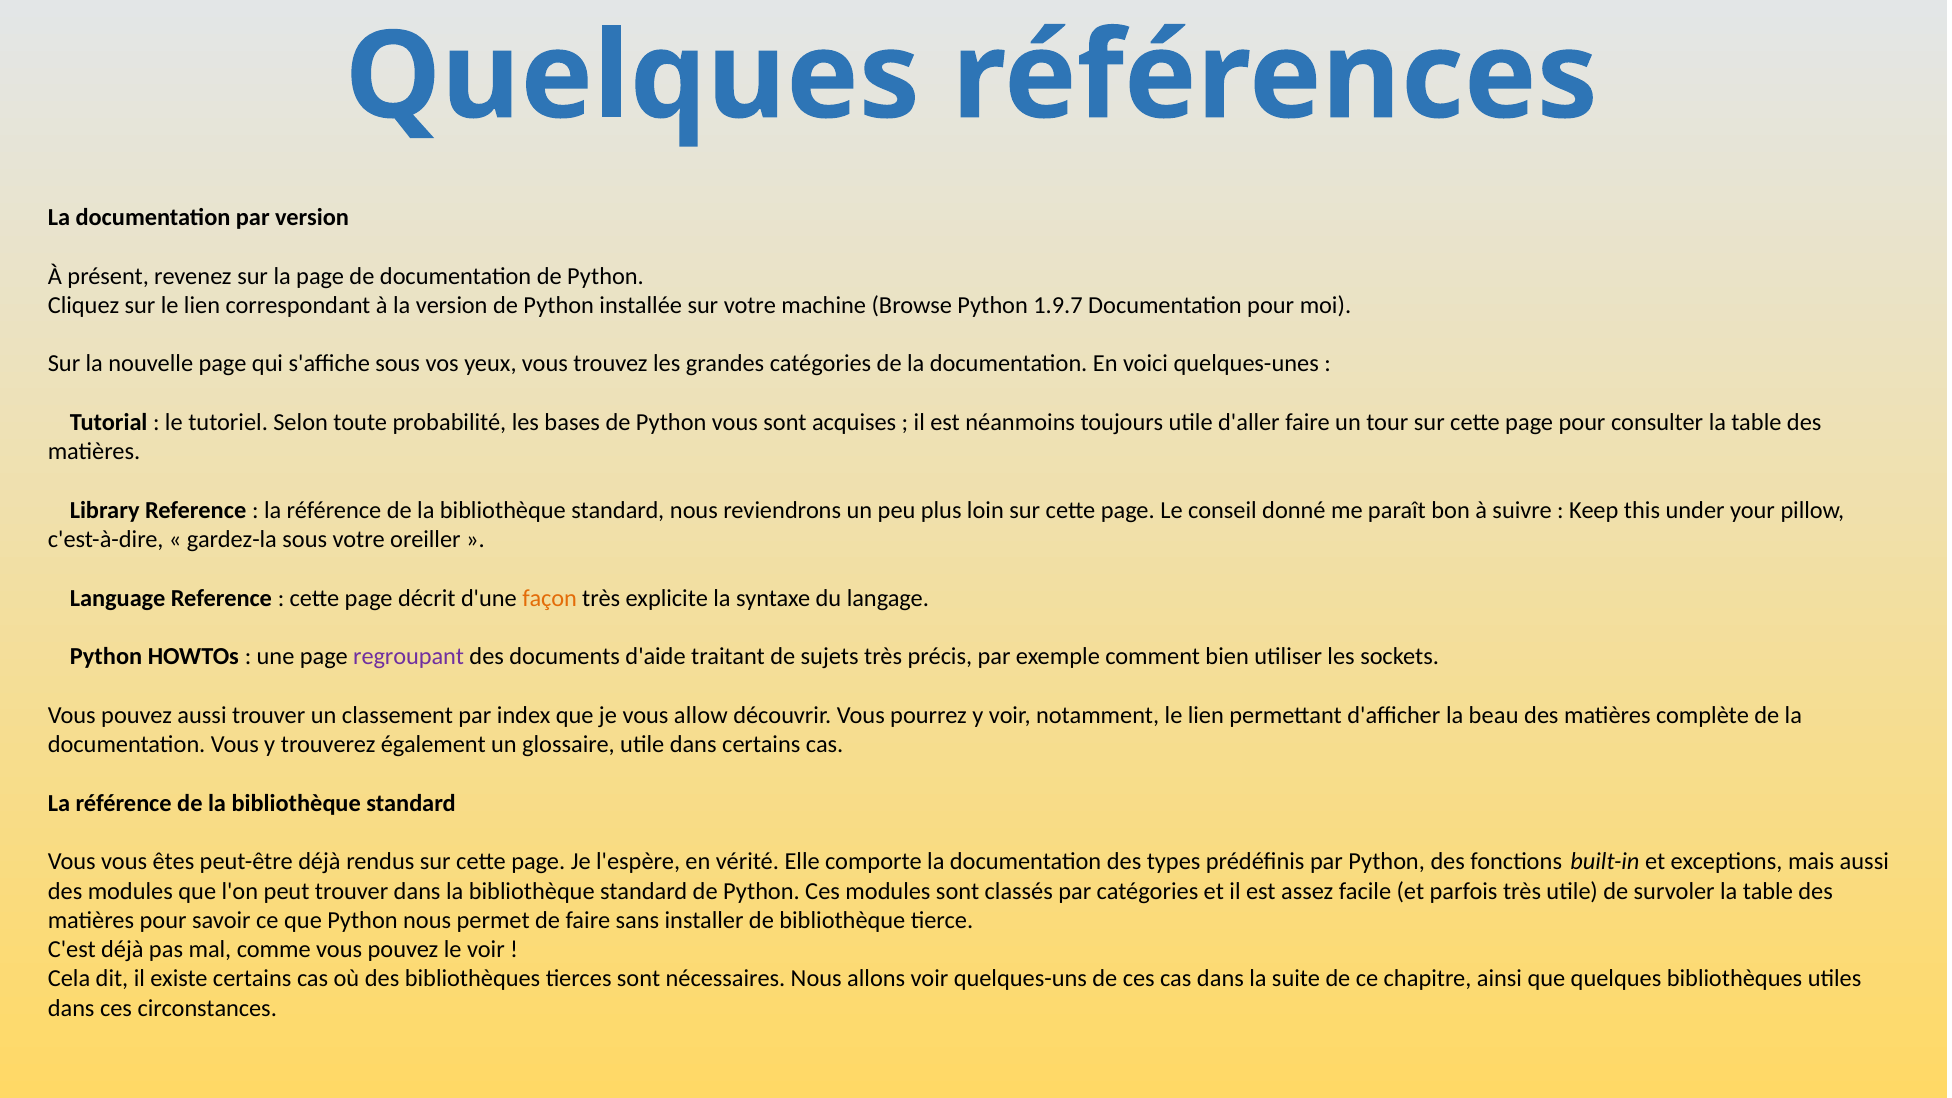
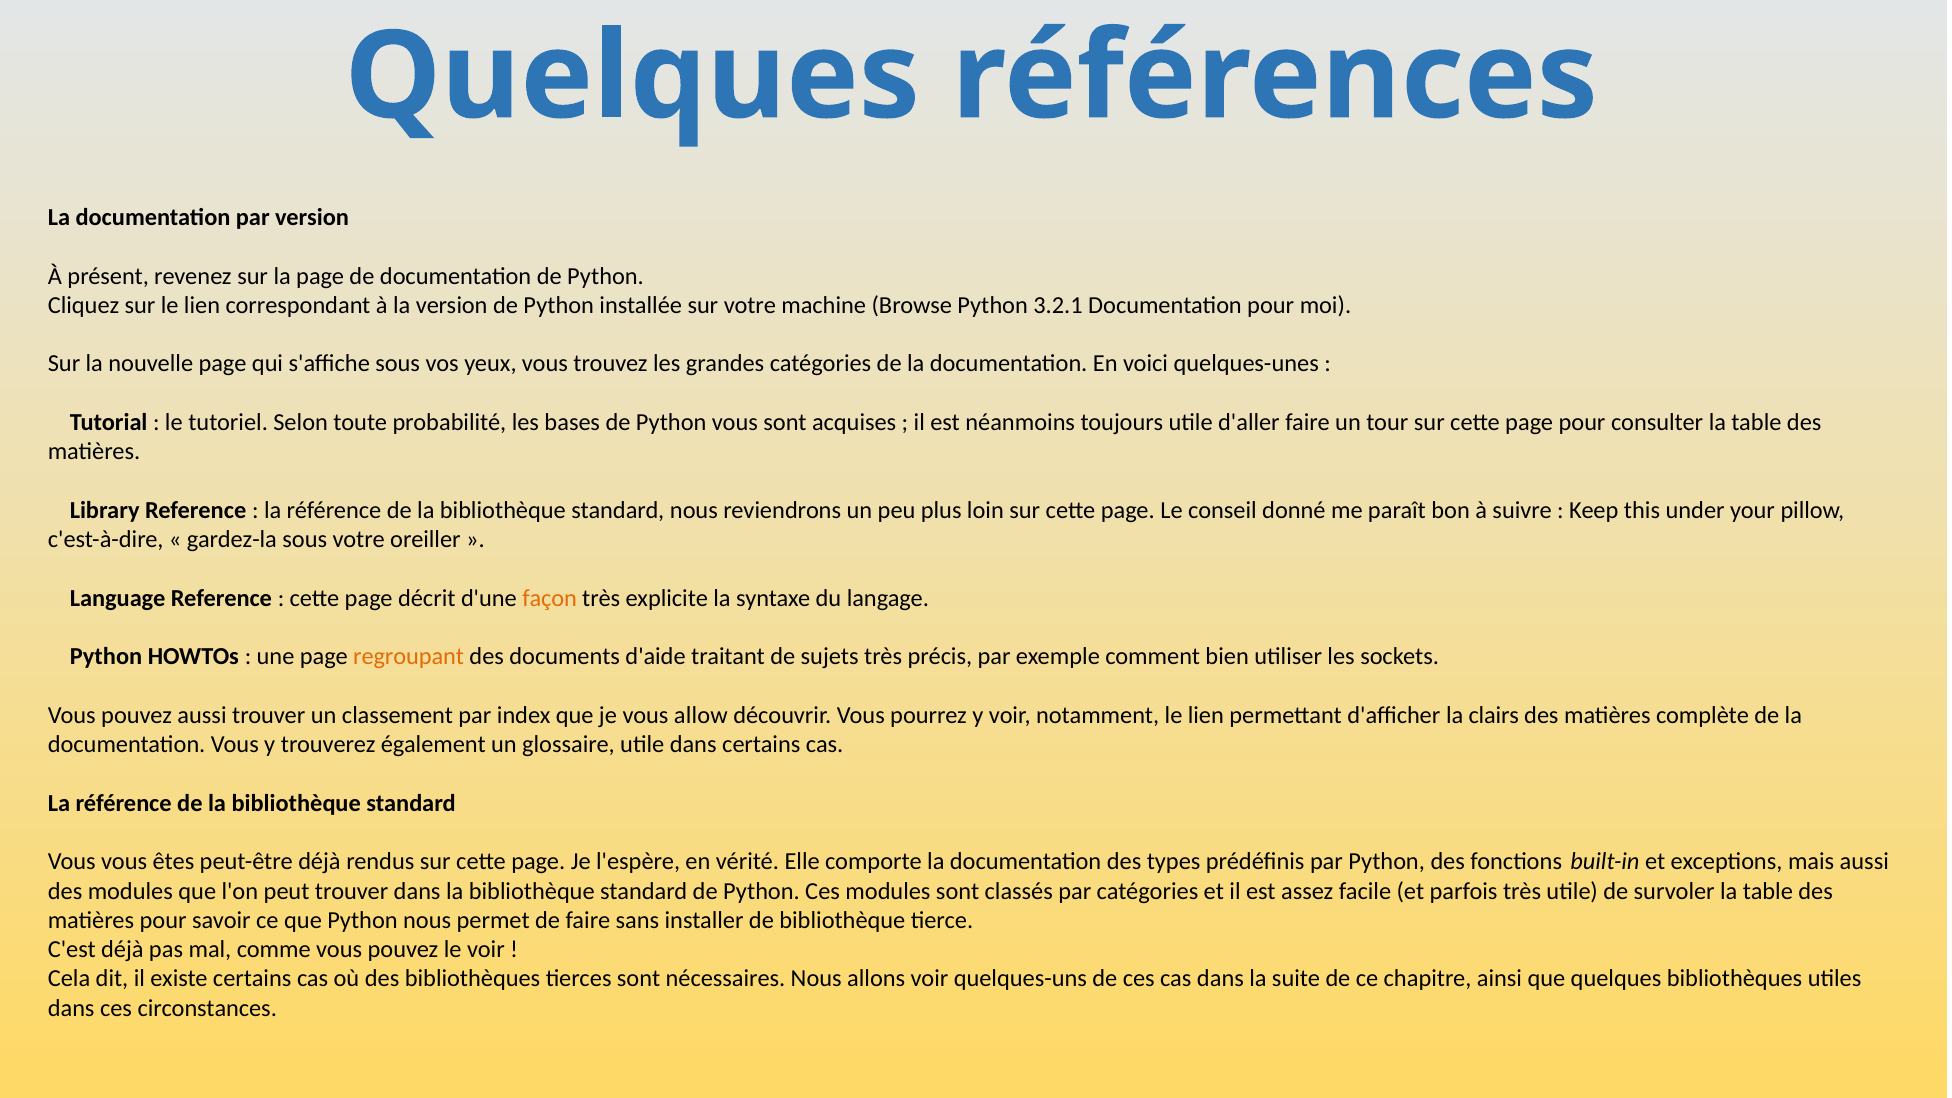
1.9.7: 1.9.7 -> 3.2.1 (1058, 305)
regroupant colour: purple -> orange (409, 657)
beau: beau -> clairs (1494, 715)
